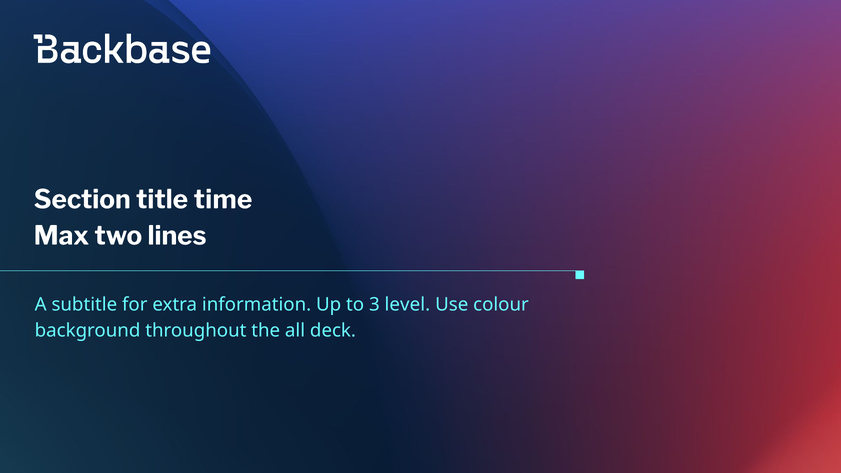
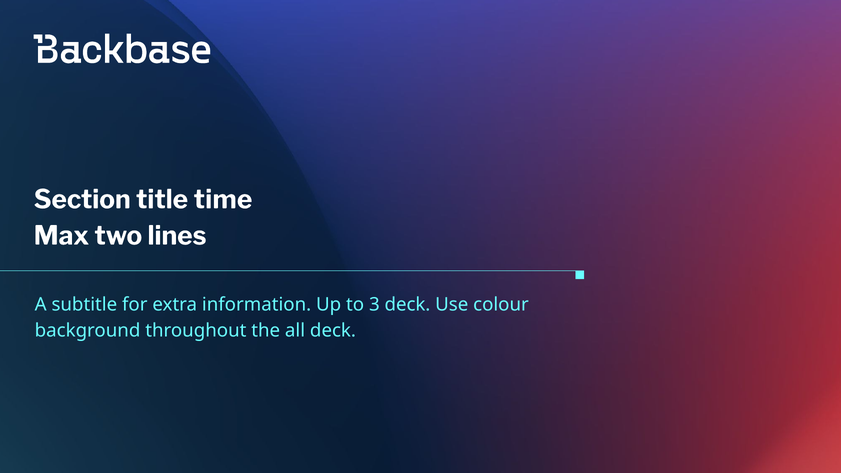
3 level: level -> deck (407, 305)
